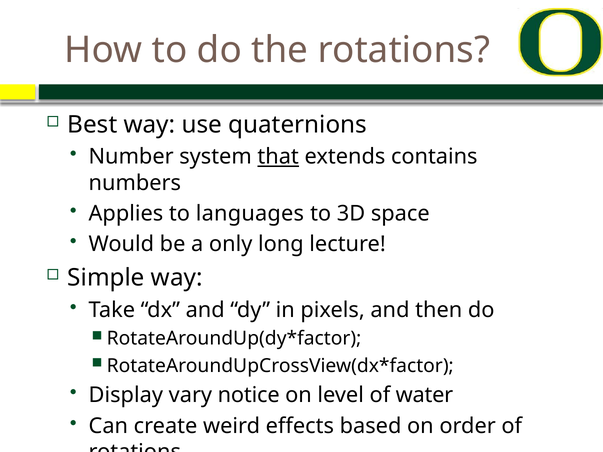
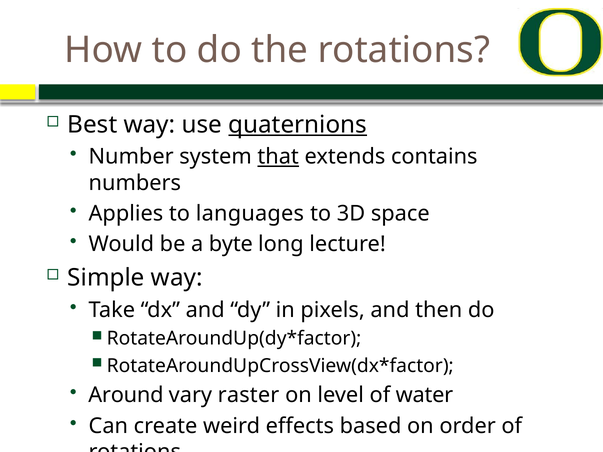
quaternions underline: none -> present (298, 125)
only: only -> byte (231, 244)
Display: Display -> Around (126, 395)
vary notice: notice -> raster (249, 395)
